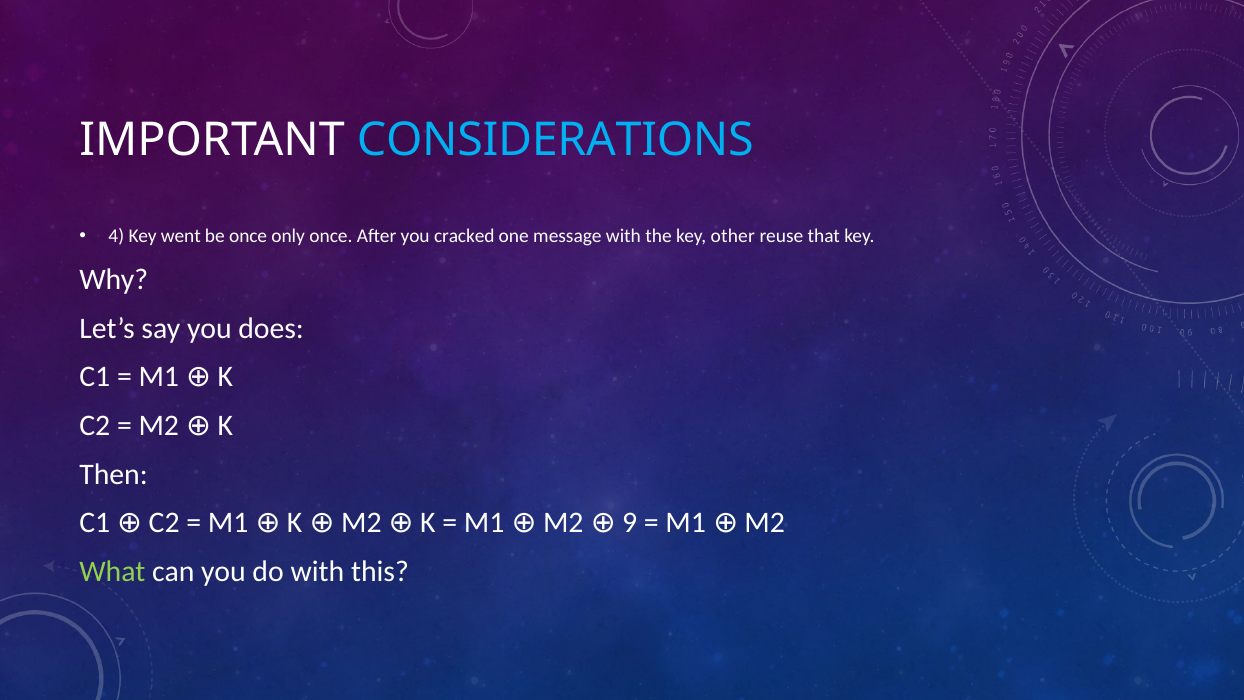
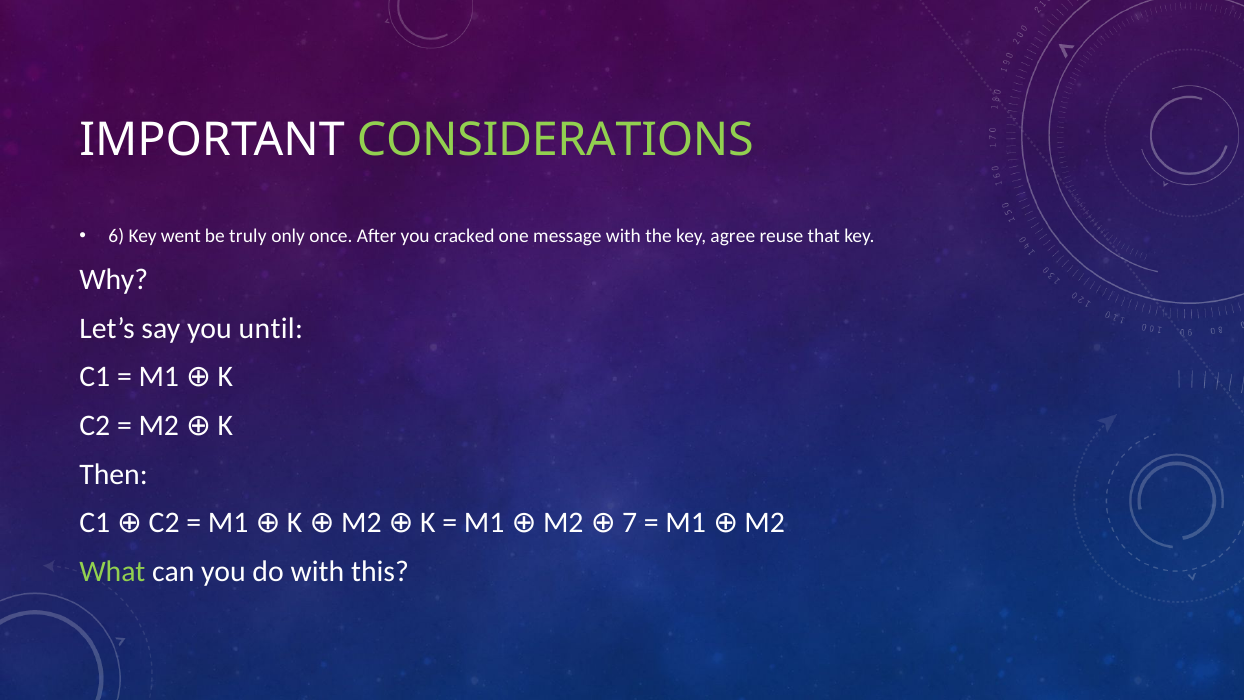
CONSIDERATIONS colour: light blue -> light green (555, 140)
4: 4 -> 6 (116, 236)
be once: once -> truly (248, 236)
other: other -> agree (733, 236)
does: does -> until (271, 328)
9: 9 -> 7 (630, 523)
